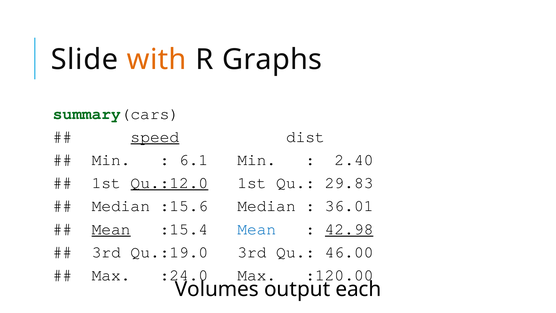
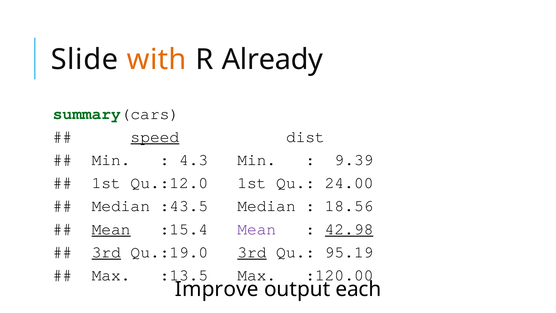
Graphs: Graphs -> Already (272, 60)
6.1: 6.1 -> 4.3 (194, 160)
2.40: 2.40 -> 9.39 (354, 160)
Qu.:12.0 underline: present -> none (169, 183)
29.83: 29.83 -> 24.00 (349, 183)
:15.6: :15.6 -> :43.5 (184, 206)
36.01: 36.01 -> 18.56 (349, 206)
Mean colour: blue -> purple (257, 229)
3rd underline: none -> present (106, 252)
3rd underline: none -> present (252, 252)
46.00: 46.00 -> 95.19 (349, 252)
:24.0: :24.0 -> :13.5 (184, 275)
Volumes: Volumes -> Improve (217, 289)
